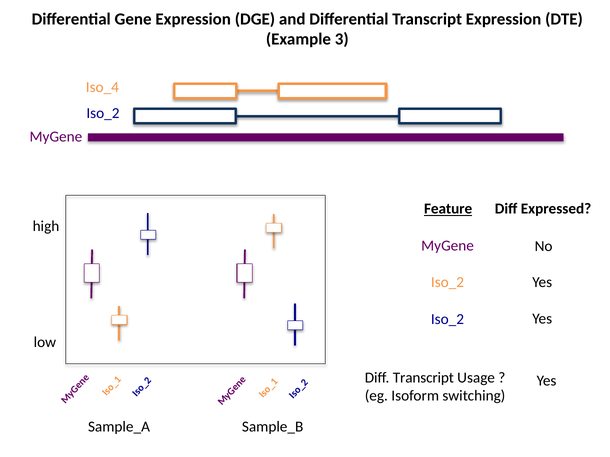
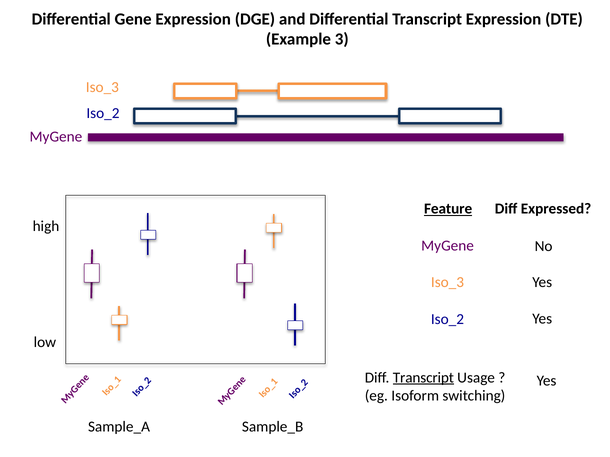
Iso_4: Iso_4 -> Iso_3 (102, 87)
Iso_2: Iso_2 -> Iso_3 (447, 283)
Transcript underline: none -> present (423, 378)
